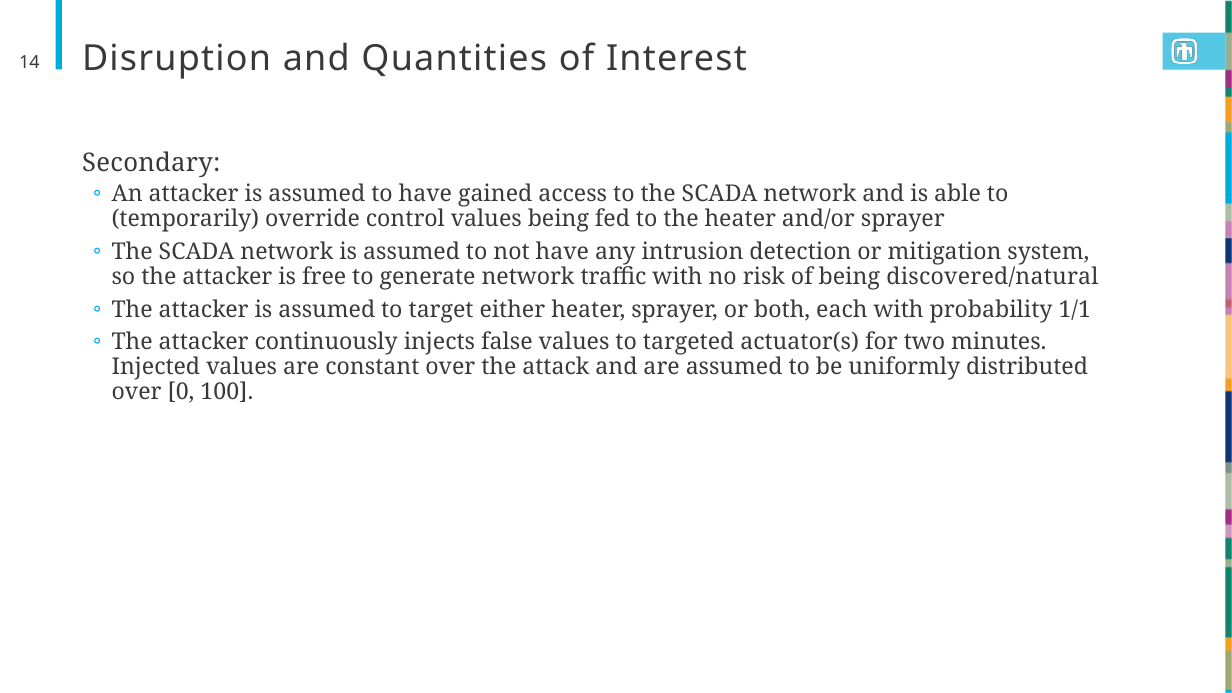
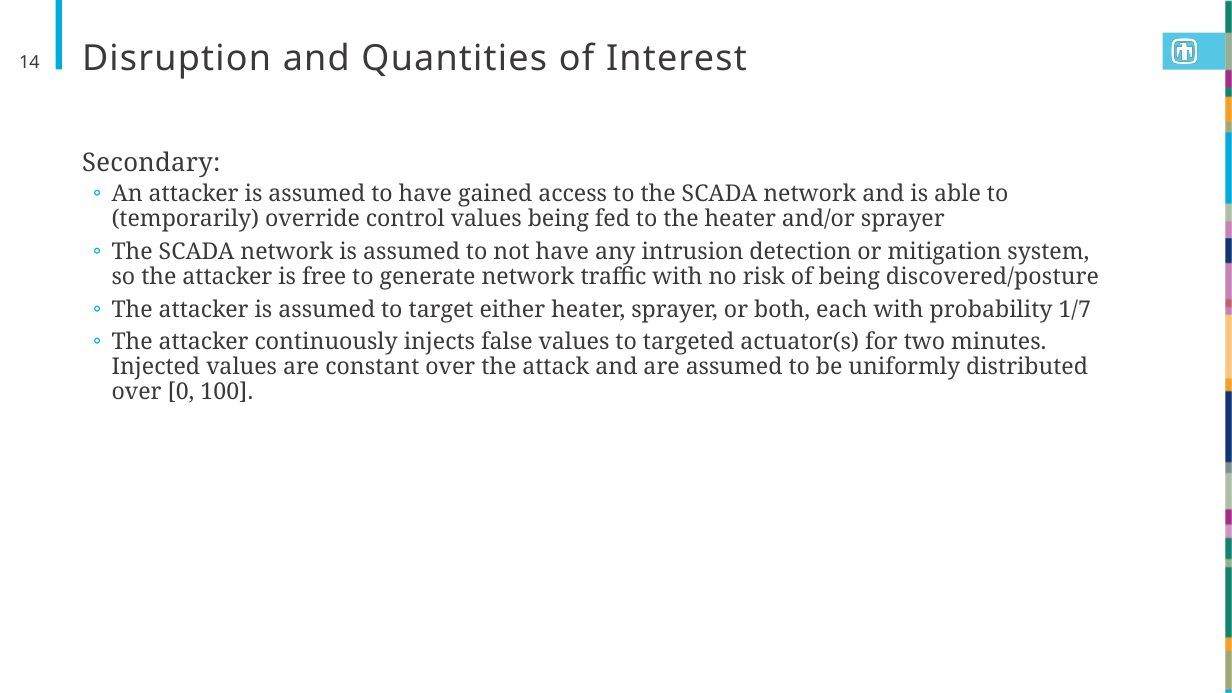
discovered/natural: discovered/natural -> discovered/posture (992, 277)
1/1: 1/1 -> 1/7 (1075, 310)
